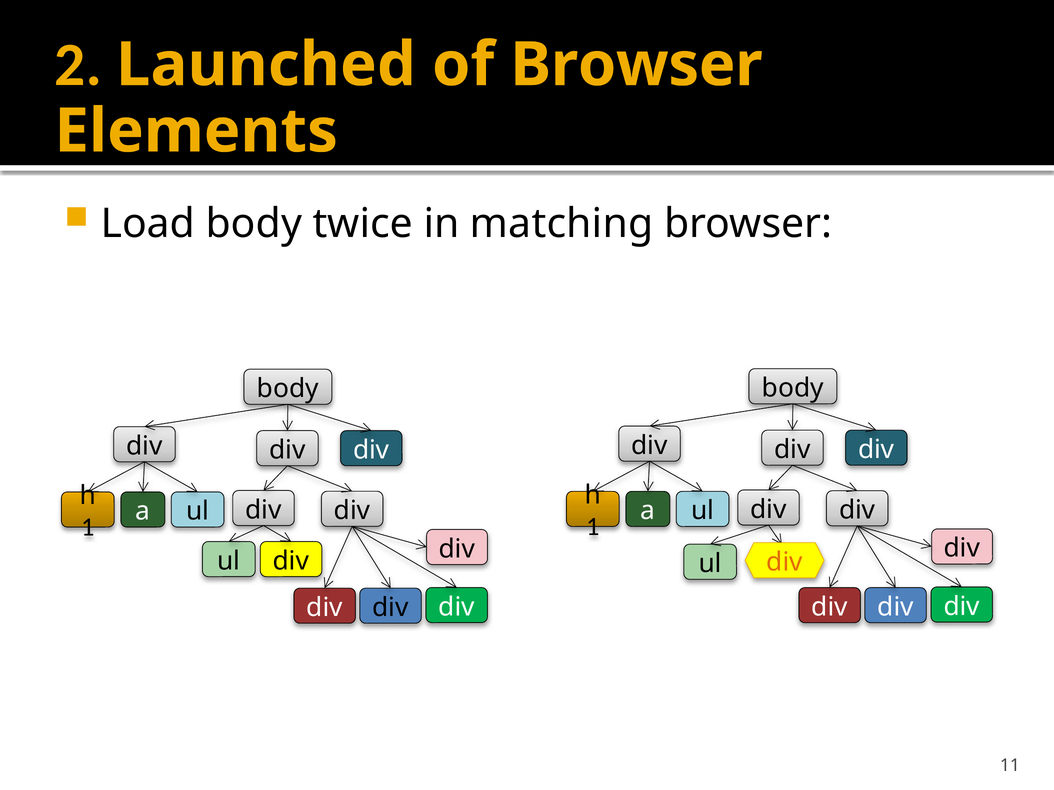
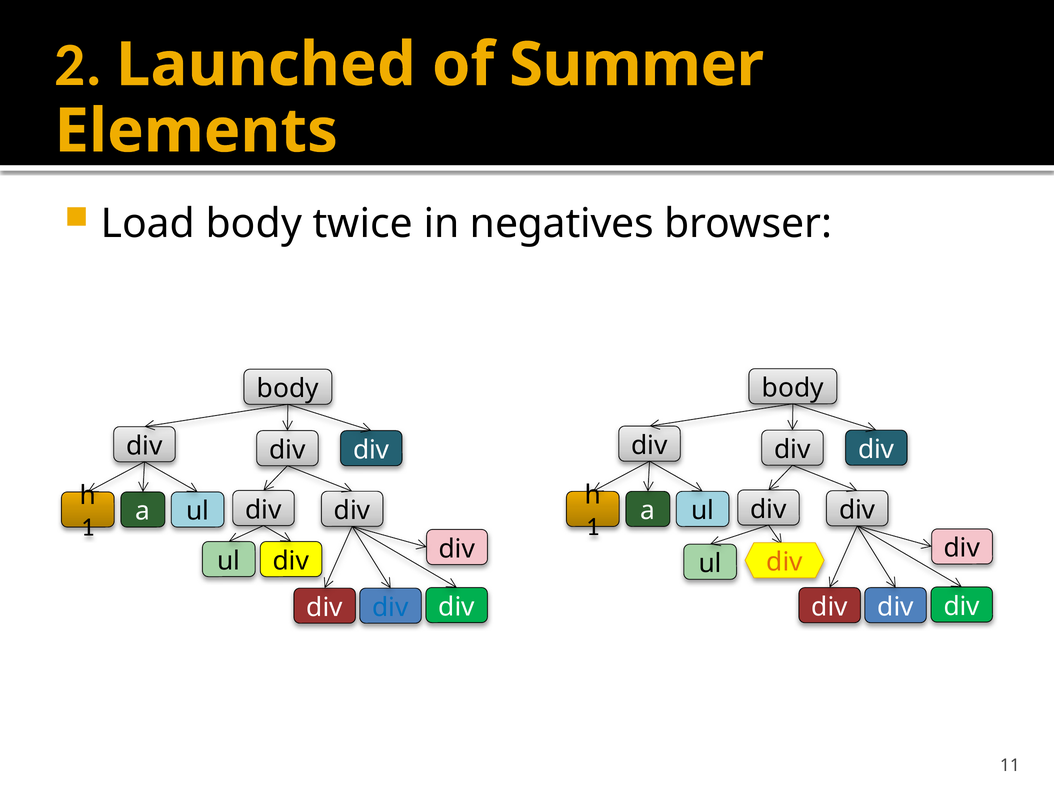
of Browser: Browser -> Summer (637, 65)
matching: matching -> negatives (562, 224)
div colour: black -> blue (390, 608)
